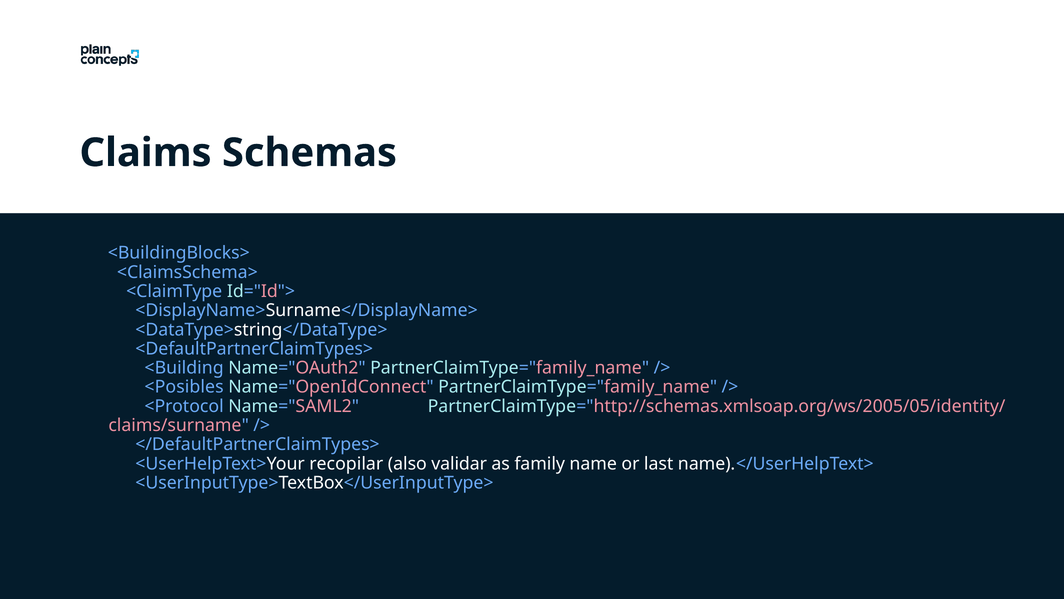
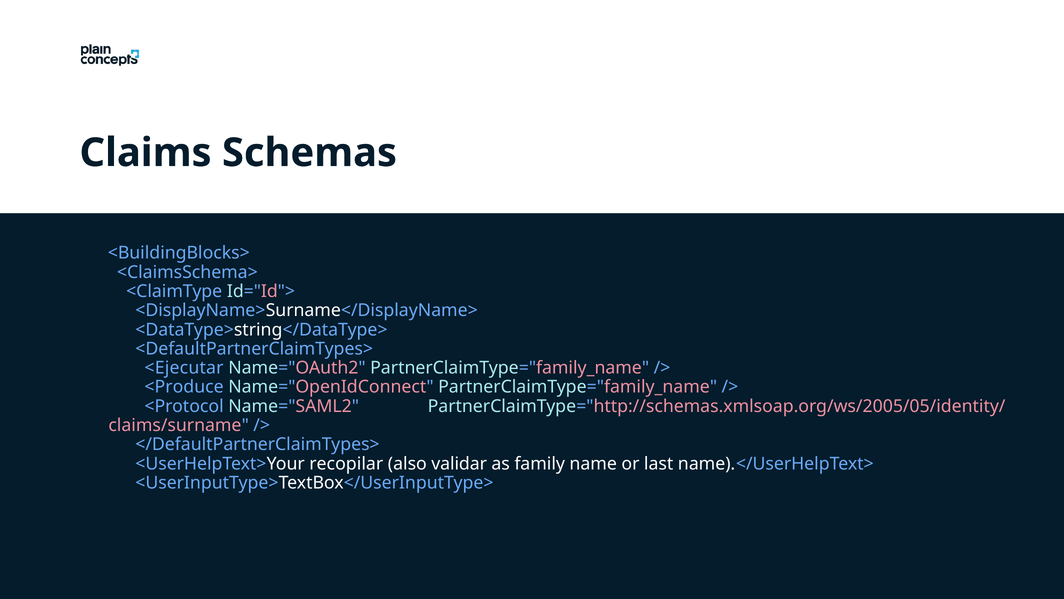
<Building: <Building -> <Ejecutar (184, 368)
<Posibles: <Posibles -> <Produce (184, 387)
